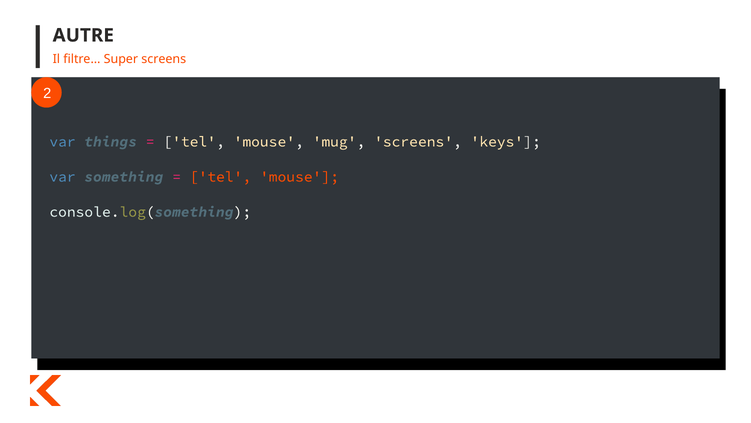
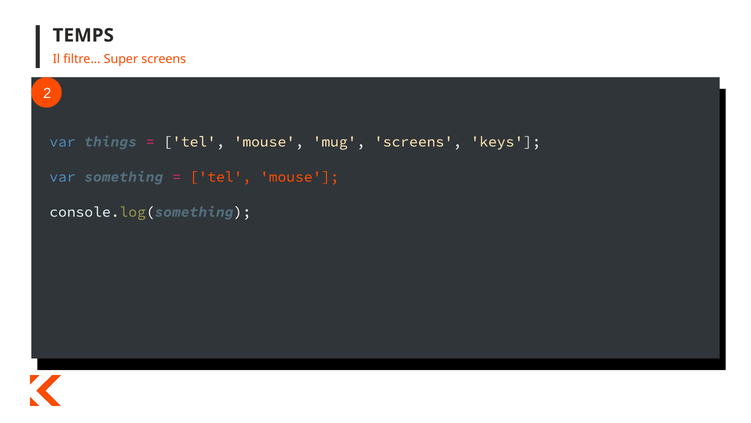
AUTRE: AUTRE -> TEMPS (83, 35)
